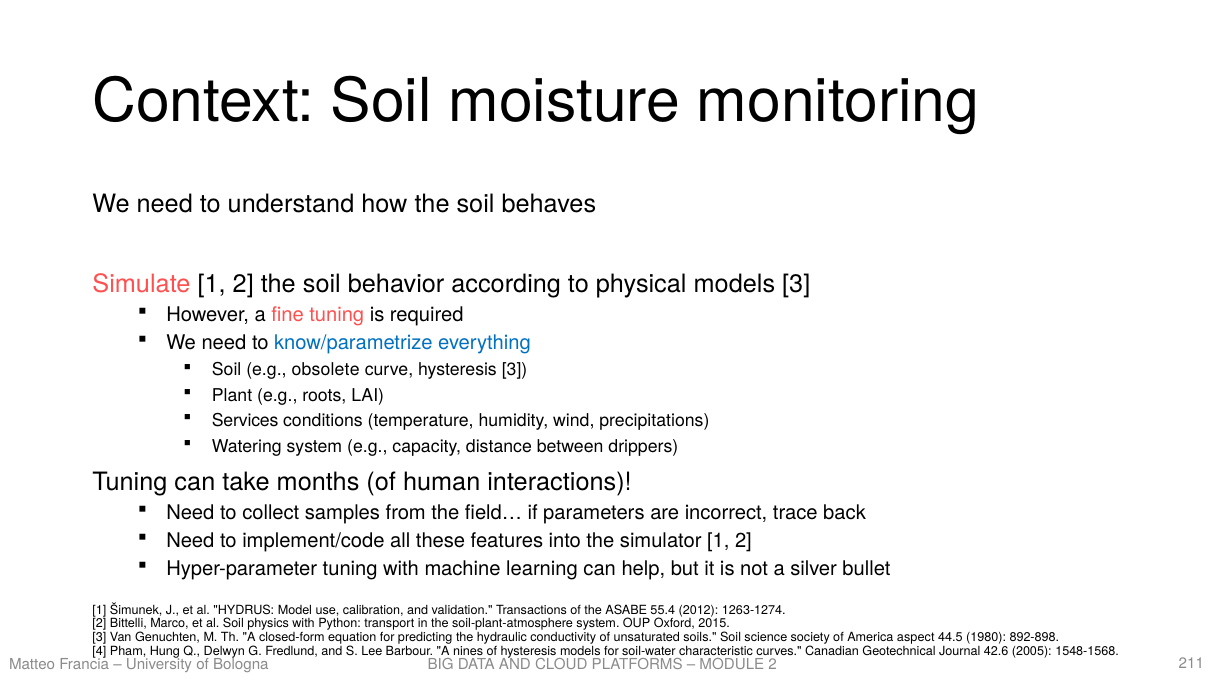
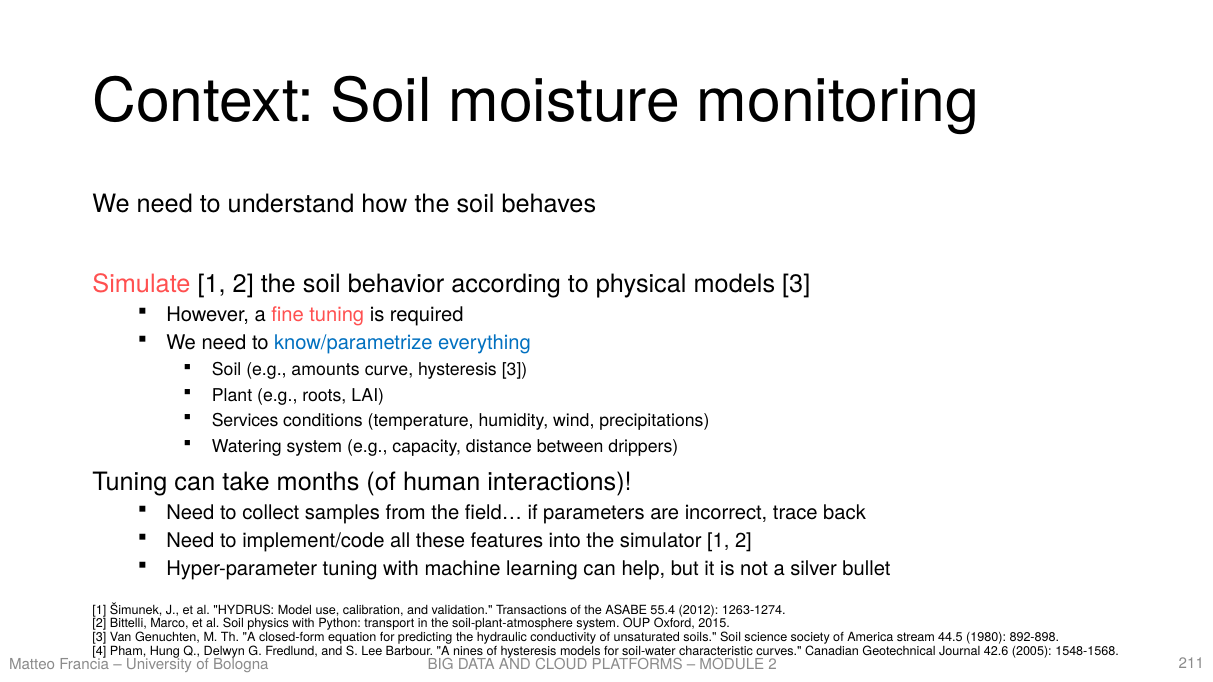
obsolete: obsolete -> amounts (326, 370)
aspect: aspect -> stream (916, 638)
